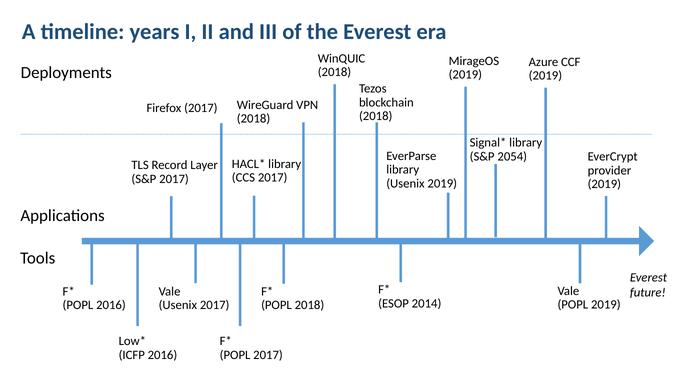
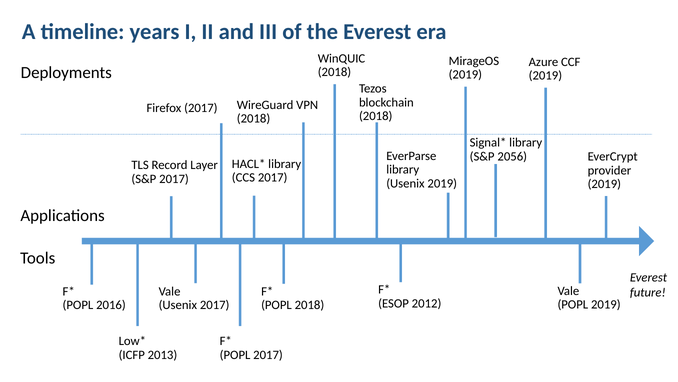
2054: 2054 -> 2056 (512, 156)
2014: 2014 -> 2012 (427, 303)
ICFP 2016: 2016 -> 2013 (162, 354)
